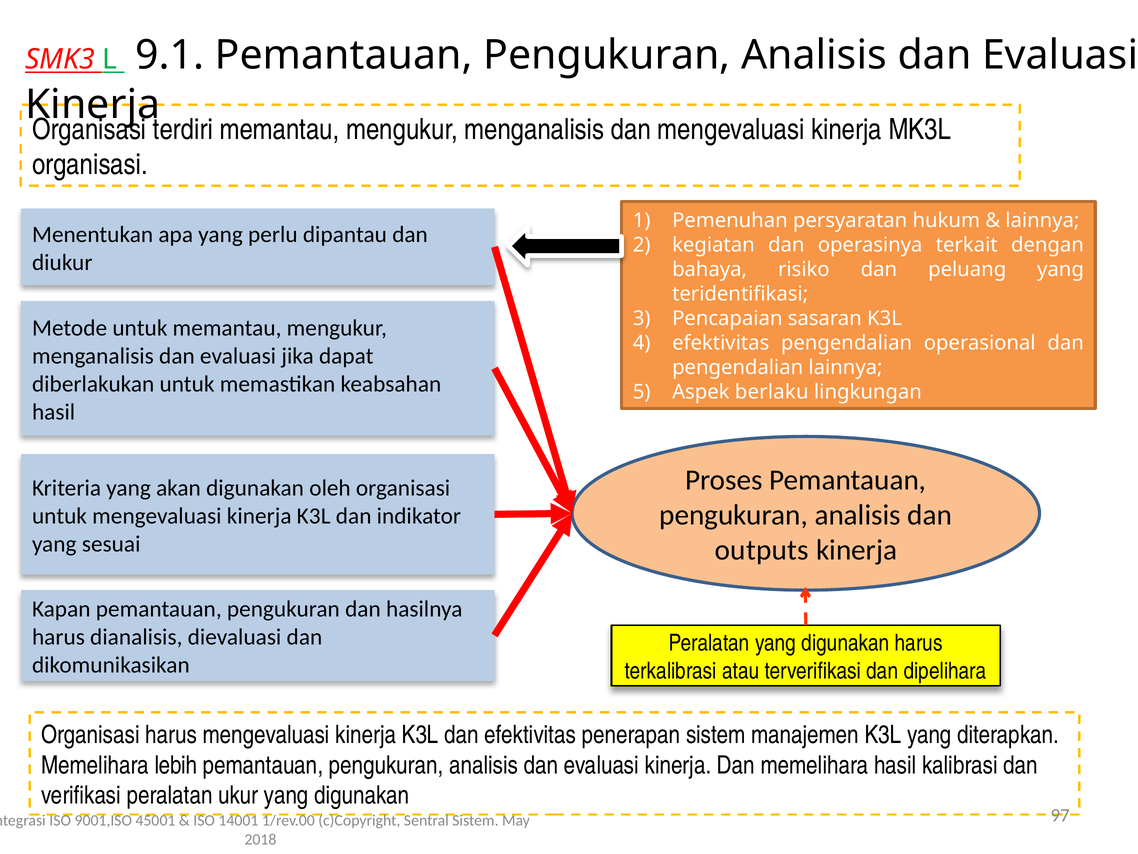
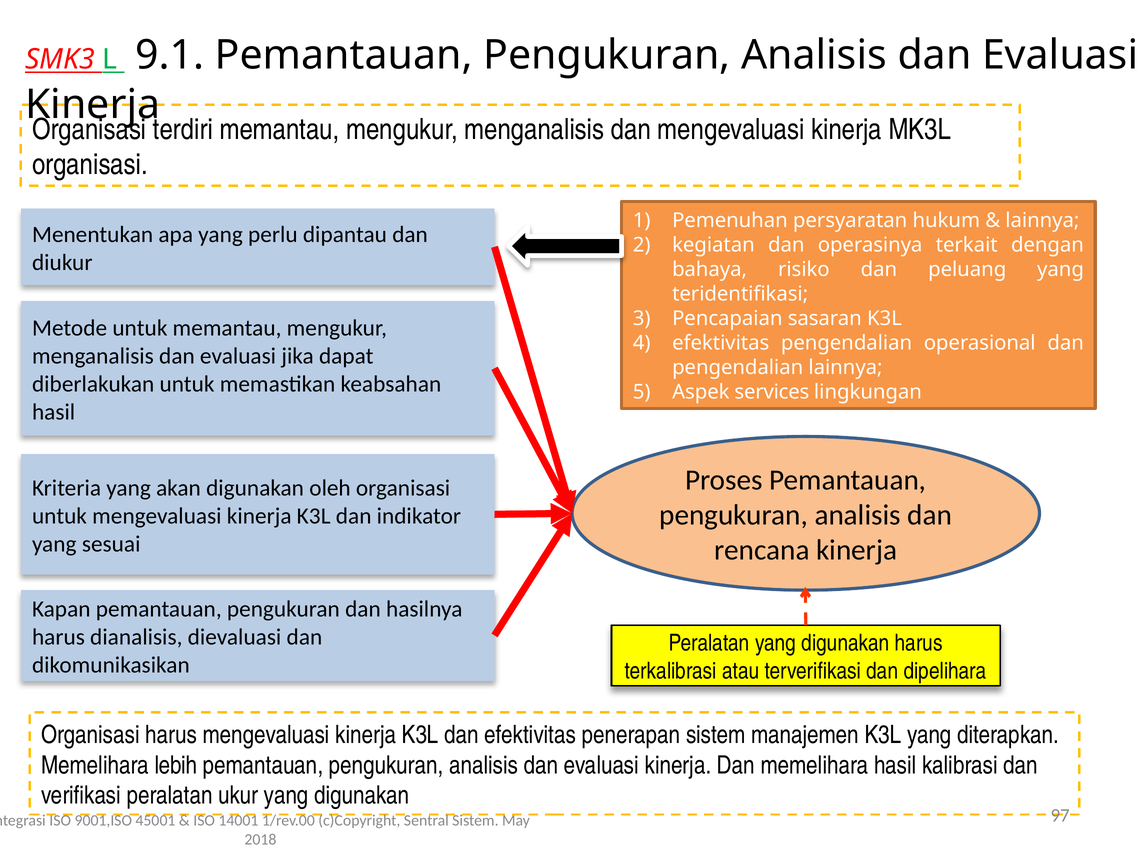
berlaku: berlaku -> services (772, 392)
outputs: outputs -> rencana (762, 550)
